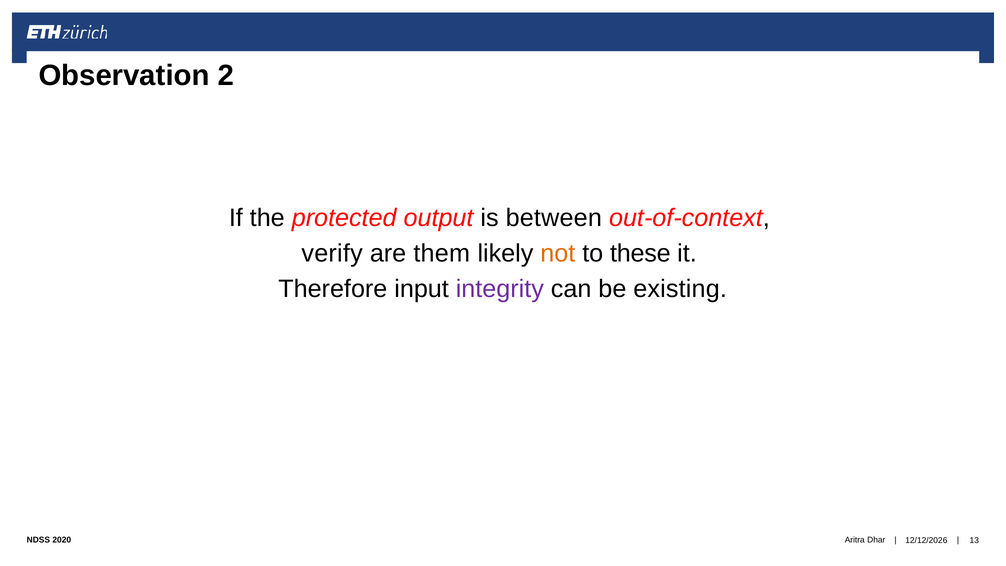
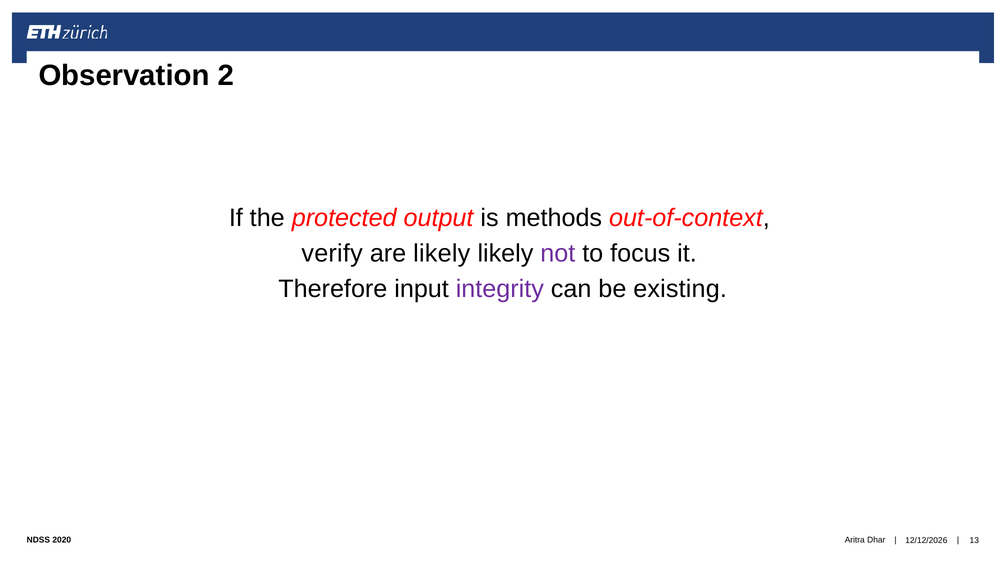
between: between -> methods (554, 218)
are them: them -> likely (442, 254)
not colour: orange -> purple (558, 254)
these: these -> focus (640, 254)
